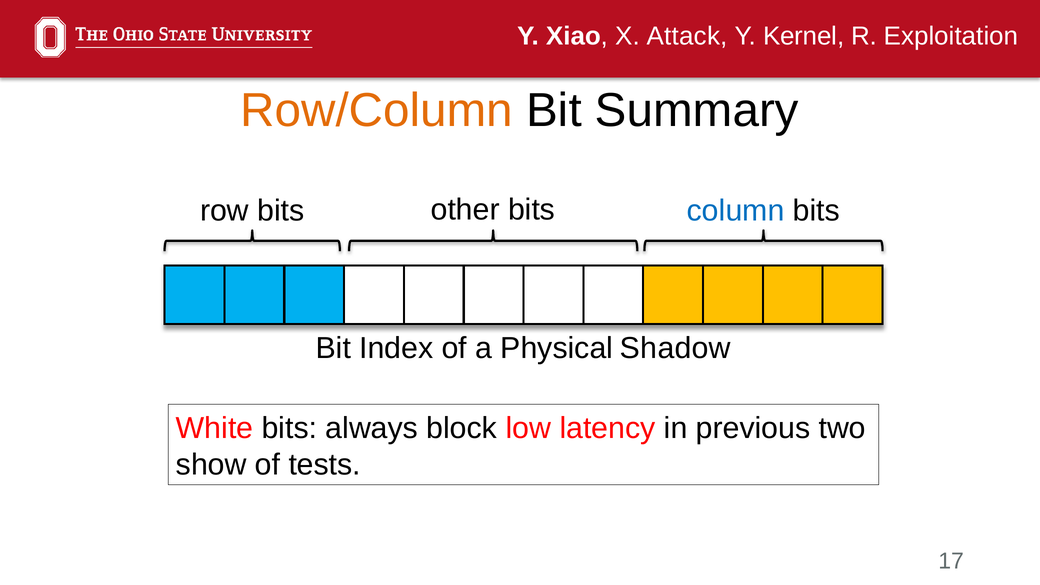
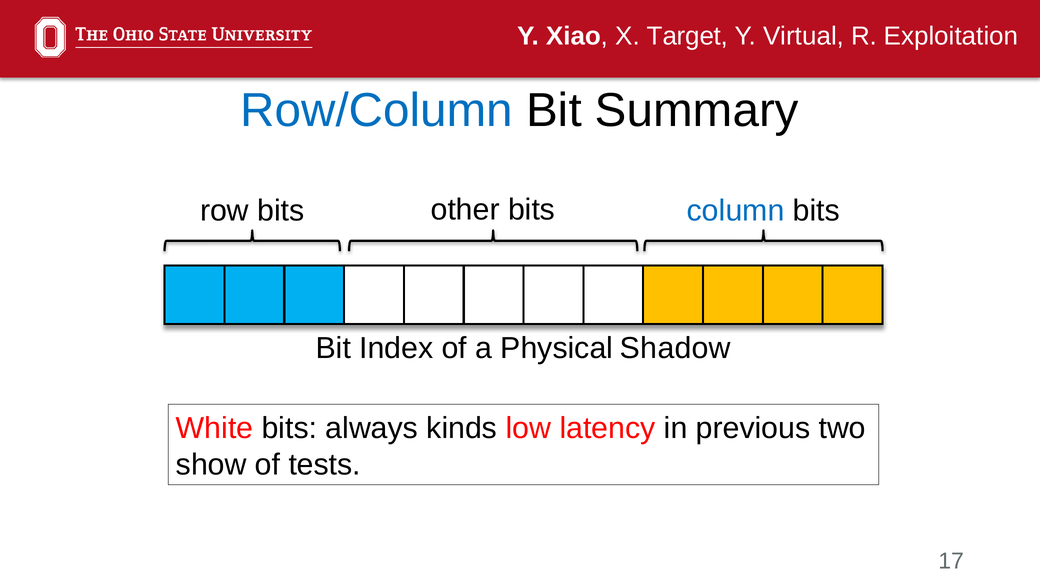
Attack: Attack -> Target (688, 36)
Kernel: Kernel -> Virtual (804, 36)
Row/Column colour: orange -> blue (377, 111)
block: block -> kinds (462, 428)
